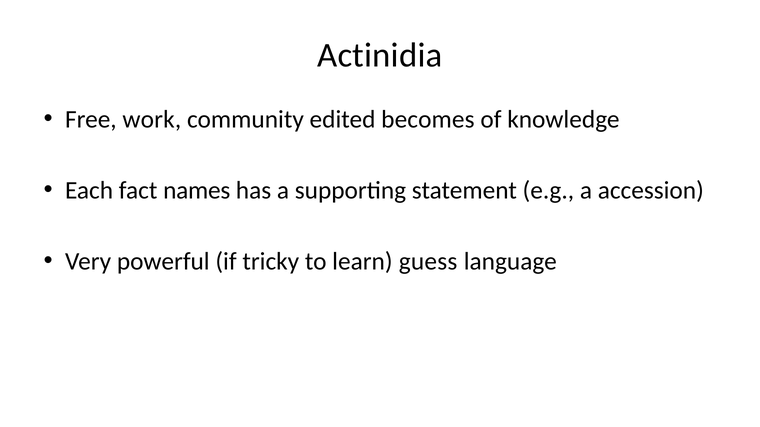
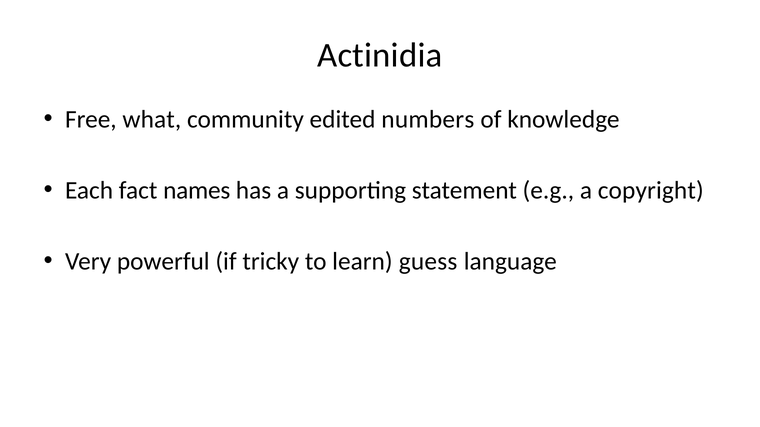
work: work -> what (152, 120)
becomes: becomes -> numbers (428, 120)
accession: accession -> copyright (651, 191)
